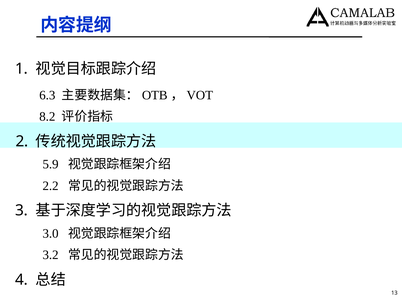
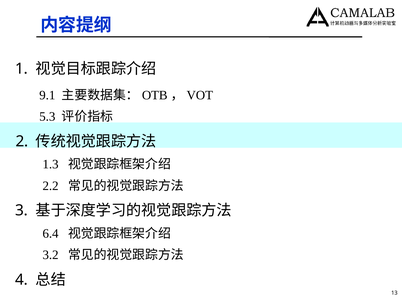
6.3: 6.3 -> 9.1 (47, 95)
8.2: 8.2 -> 5.3 (47, 117)
5.9: 5.9 -> 1.3 (51, 164)
3.0: 3.0 -> 6.4 (51, 233)
